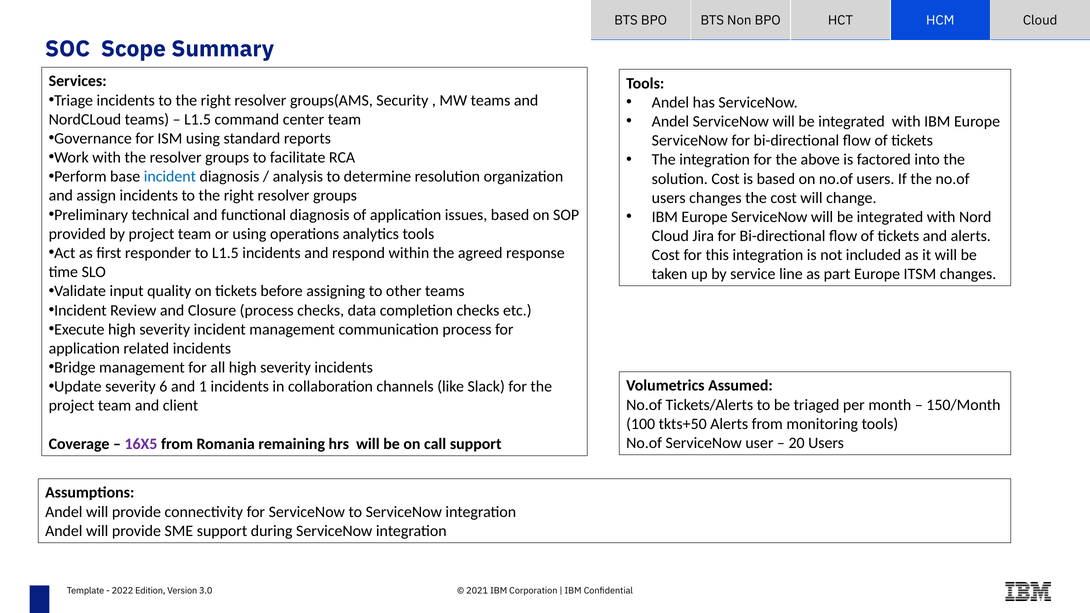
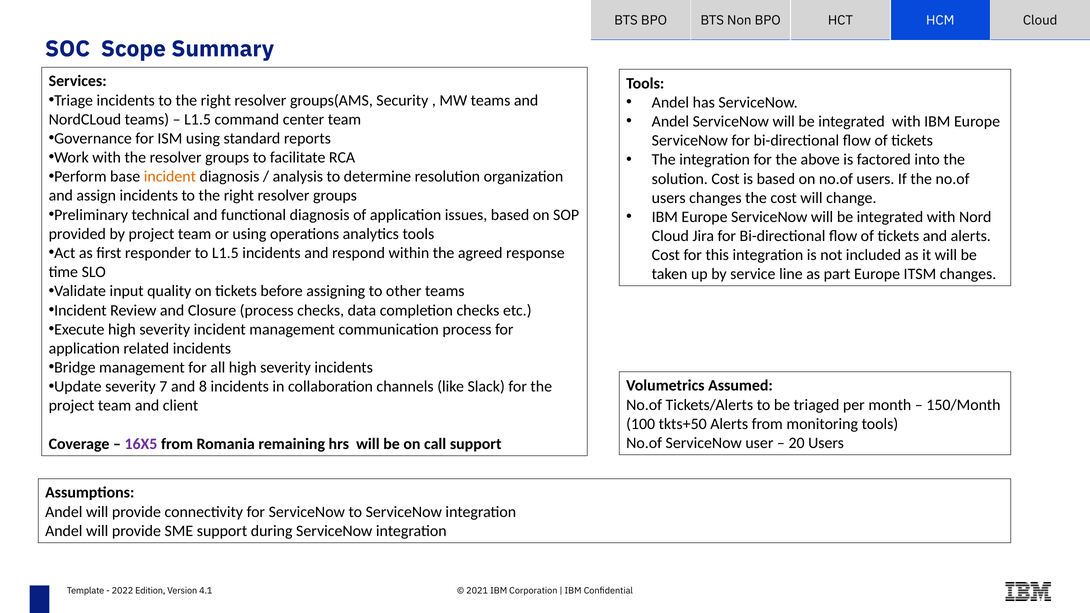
incident colour: blue -> orange (170, 177)
6: 6 -> 7 (163, 387)
1: 1 -> 8 (203, 387)
3.0: 3.0 -> 4.1 (206, 591)
